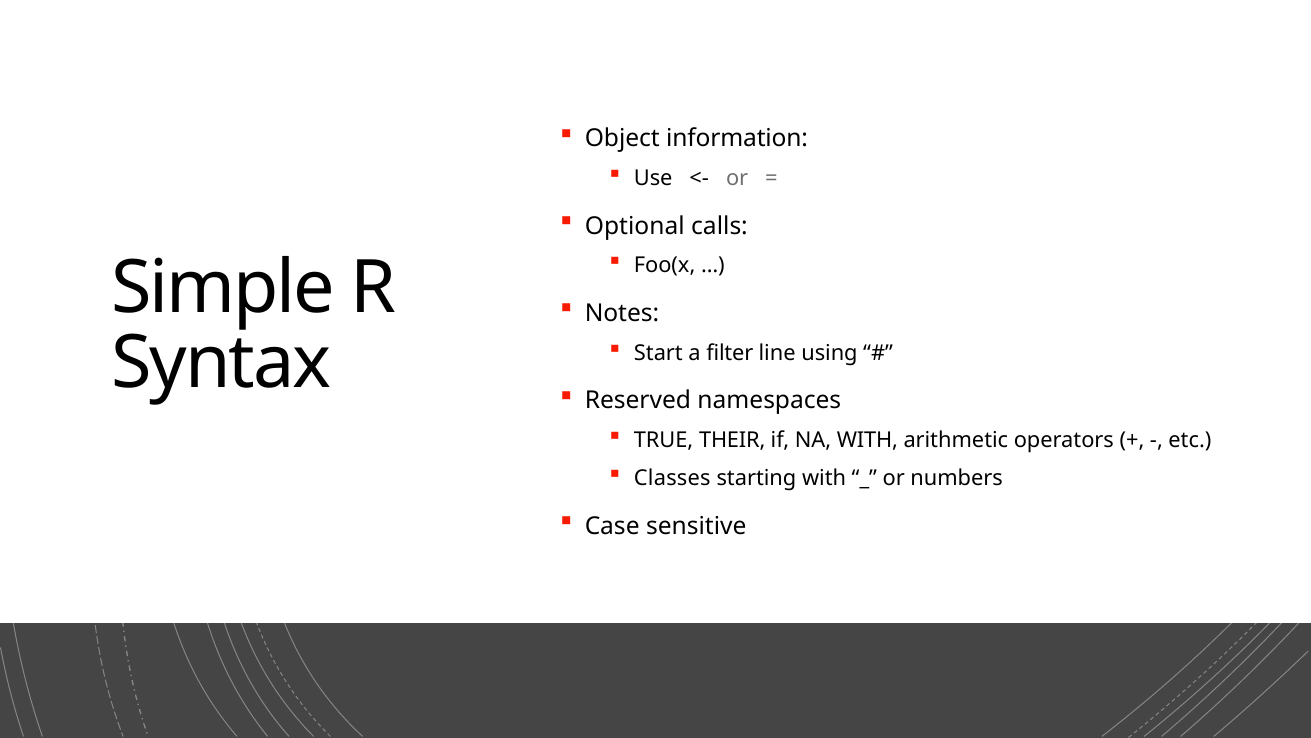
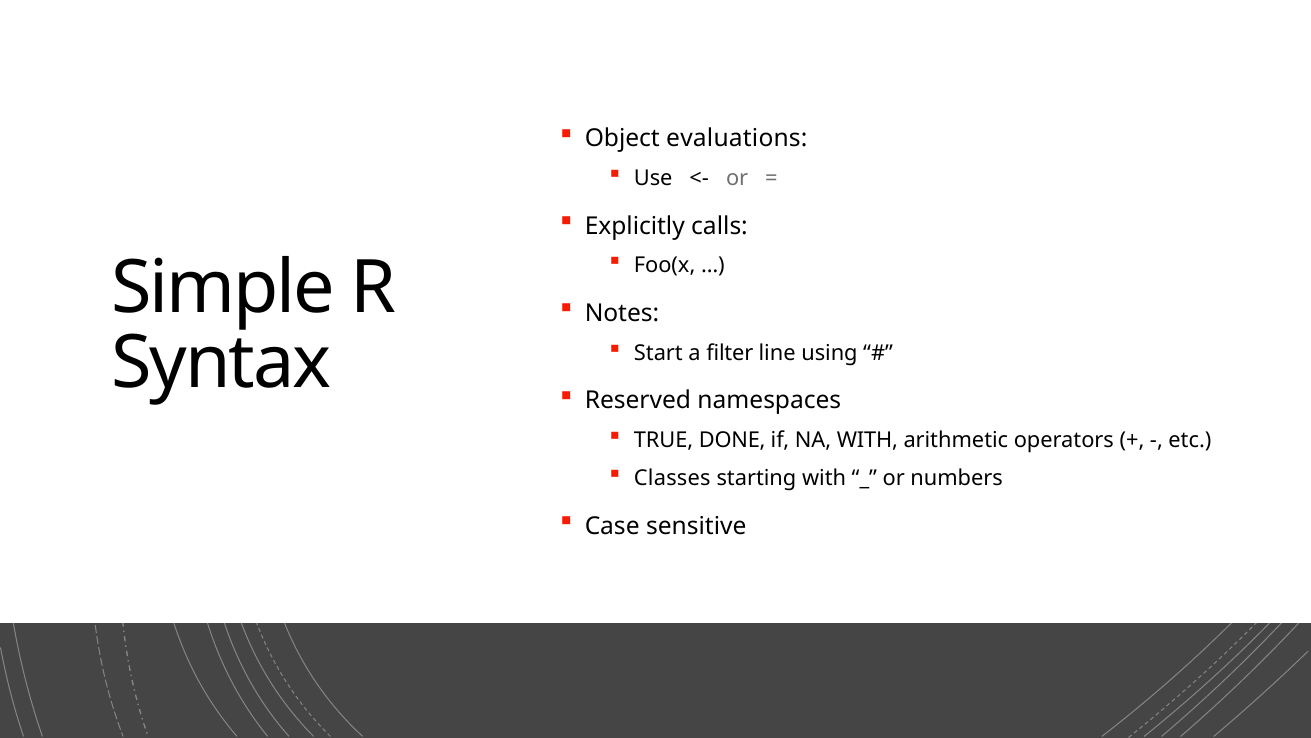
information: information -> evaluations (737, 139)
Optional: Optional -> Explicitly (635, 226)
THEIR: THEIR -> DONE (732, 440)
